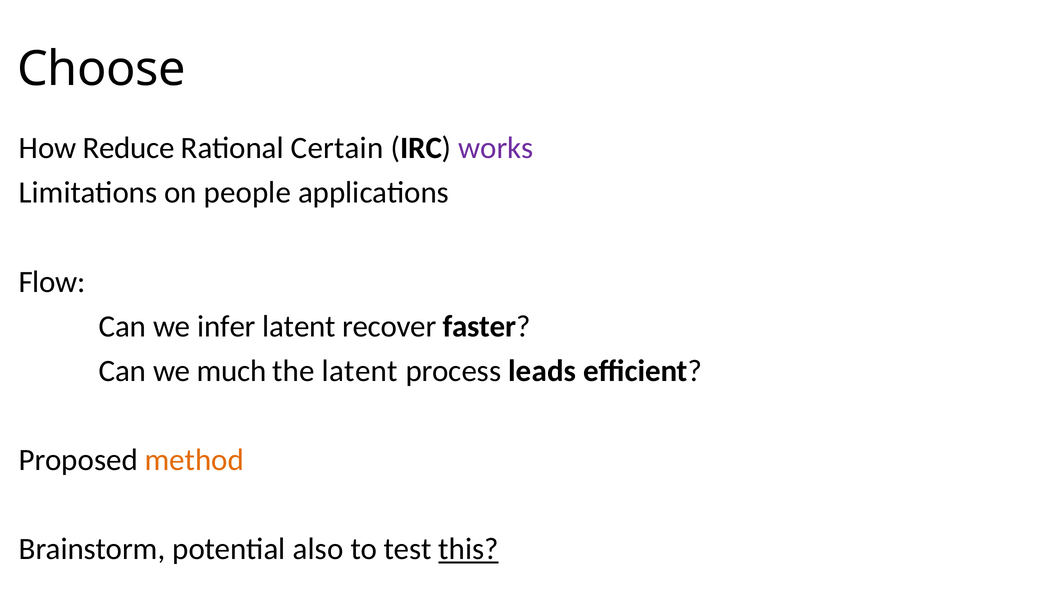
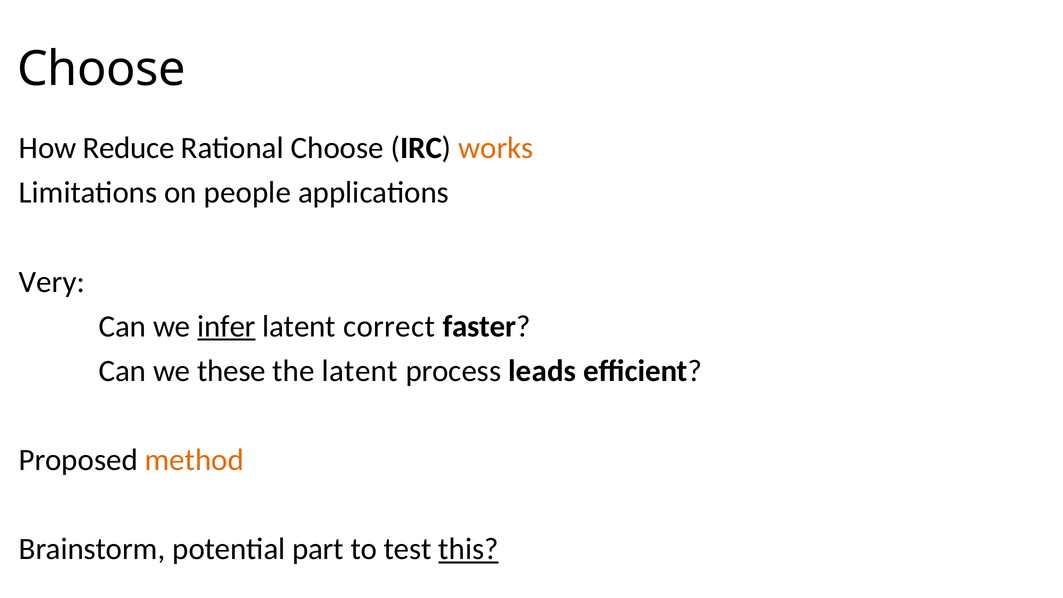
Rational Certain: Certain -> Choose (337, 148)
works colour: purple -> orange (496, 148)
Flow: Flow -> Very (52, 282)
infer underline: none -> present (226, 326)
recover: recover -> correct (389, 326)
much: much -> these (232, 371)
also: also -> part (318, 549)
